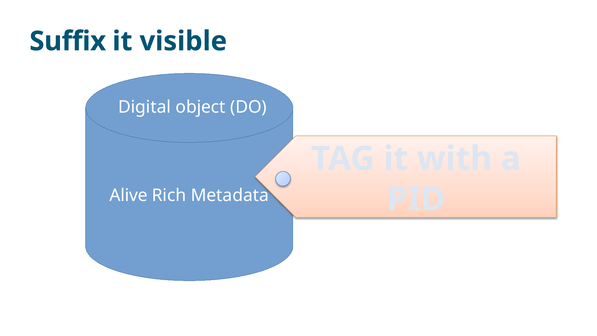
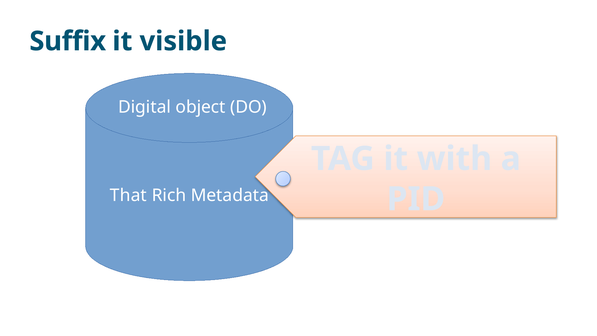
Alive: Alive -> That (128, 195)
